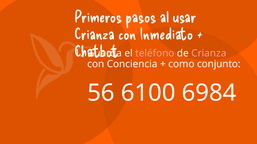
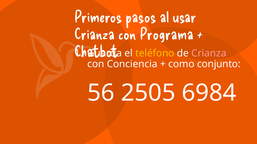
Inmediato: Inmediato -> Programa (167, 35)
teléfono colour: pink -> yellow (155, 53)
6100: 6100 -> 2505 (148, 93)
